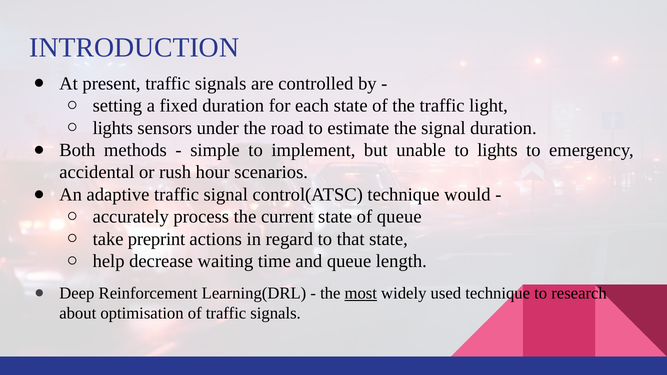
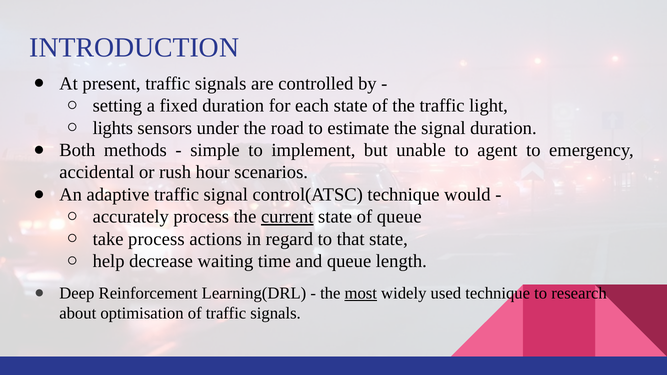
to lights: lights -> agent (497, 150)
current underline: none -> present (287, 217)
take preprint: preprint -> process (156, 239)
